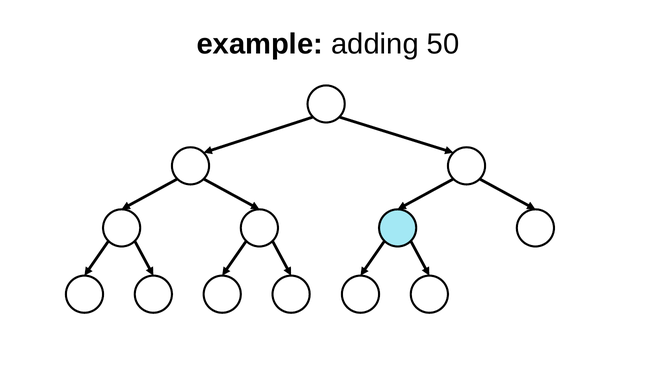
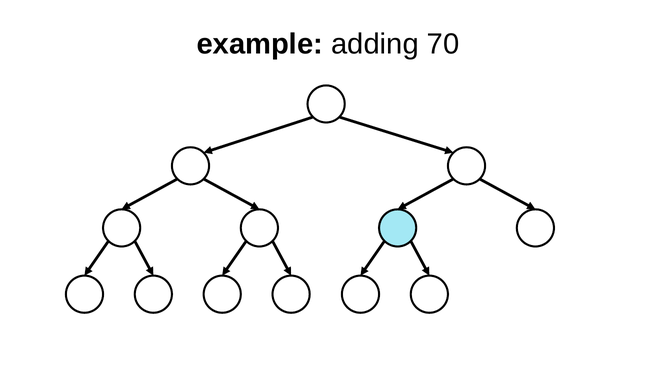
50: 50 -> 70 (443, 44)
